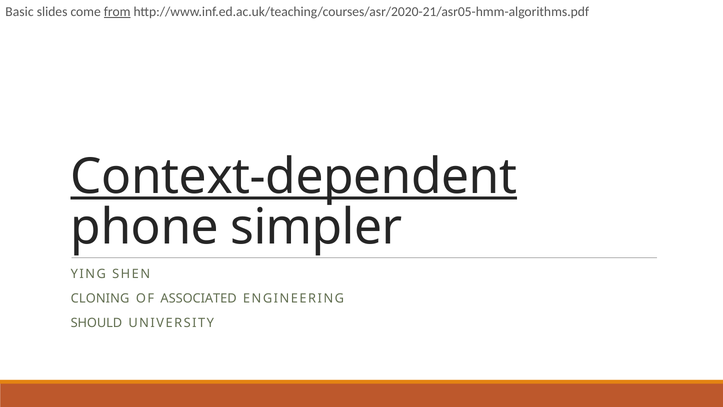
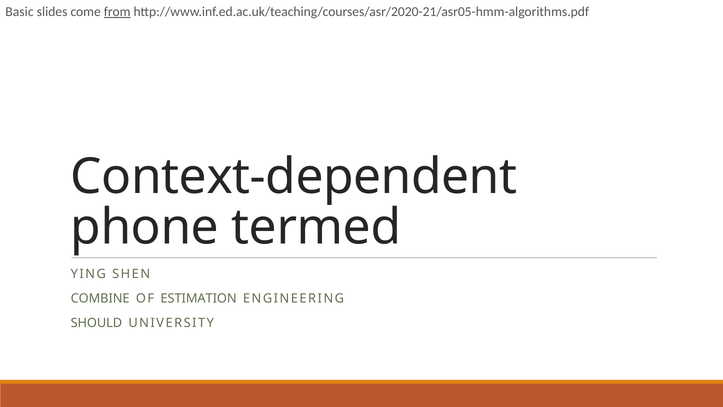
Context-dependent underline: present -> none (294, 177)
simpler: simpler -> termed (316, 227)
CLONING: CLONING -> COMBINE (100, 298)
ASSOCIATED: ASSOCIATED -> ESTIMATION (199, 298)
